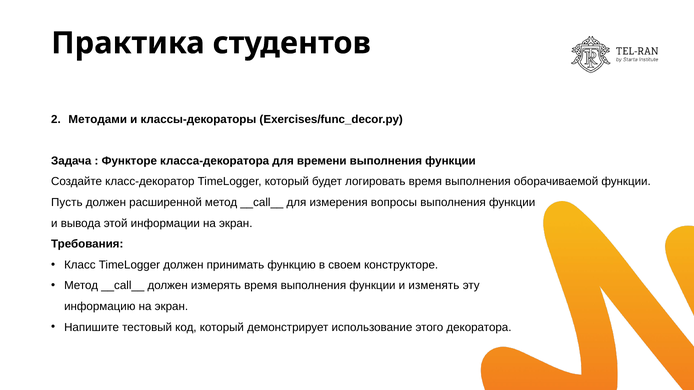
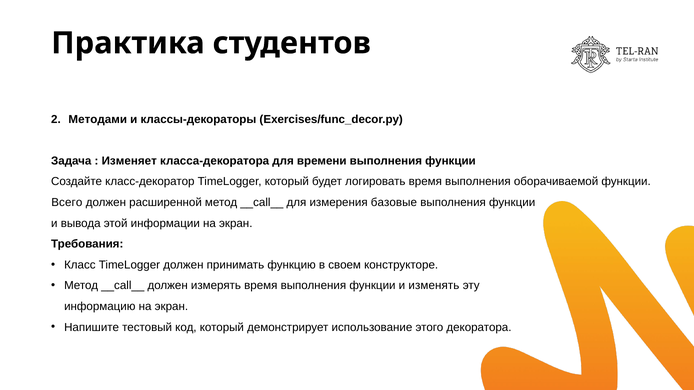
Функторе: Функторе -> Изменяет (129, 161)
Пусть: Пусть -> Всего (67, 203)
вопросы: вопросы -> базовые (394, 203)
